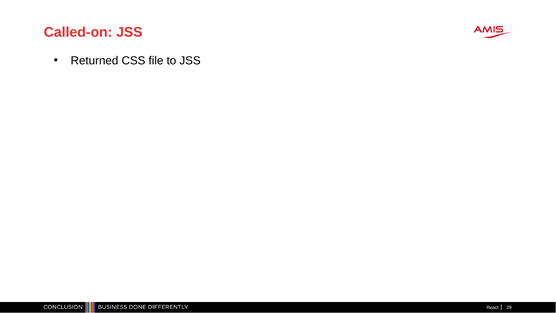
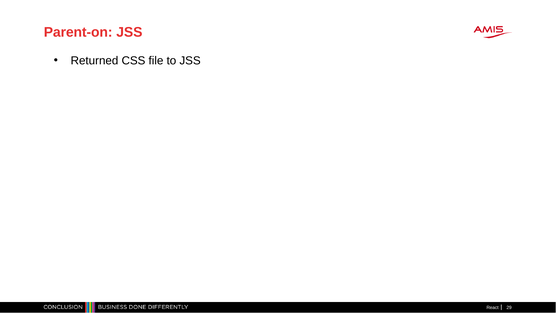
Called-on: Called-on -> Parent-on (78, 32)
